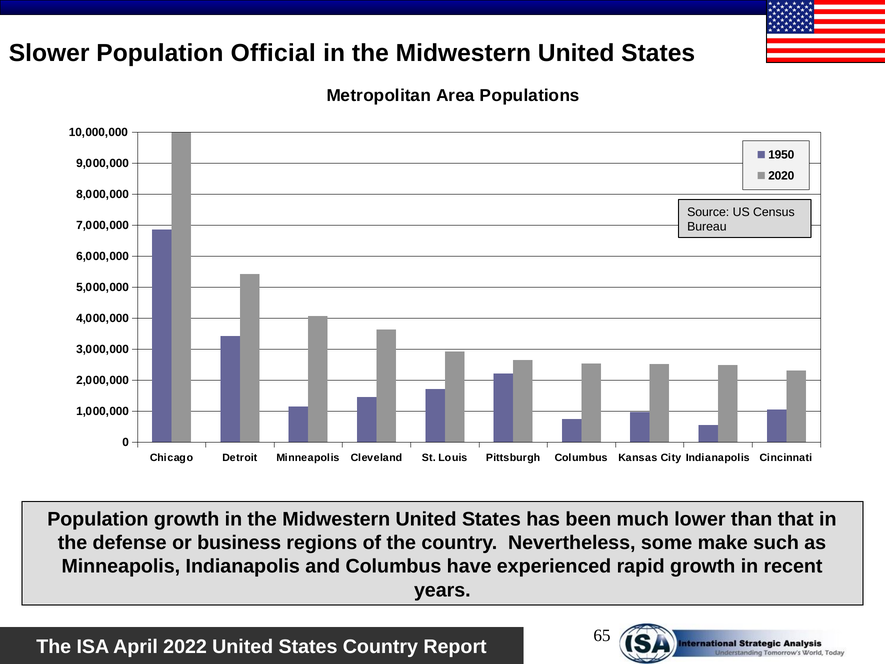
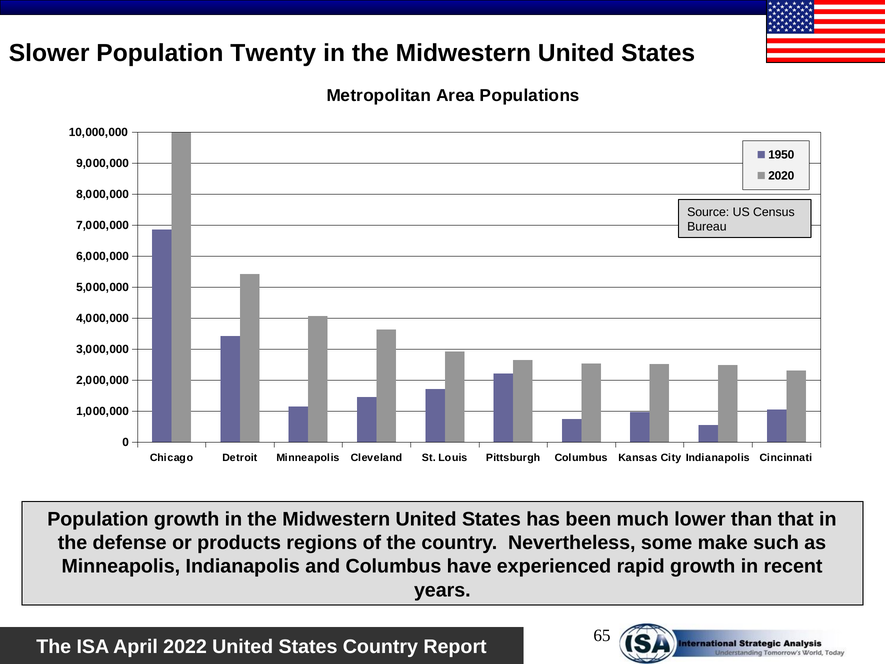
Official: Official -> Twenty (273, 53)
business: business -> products (239, 543)
